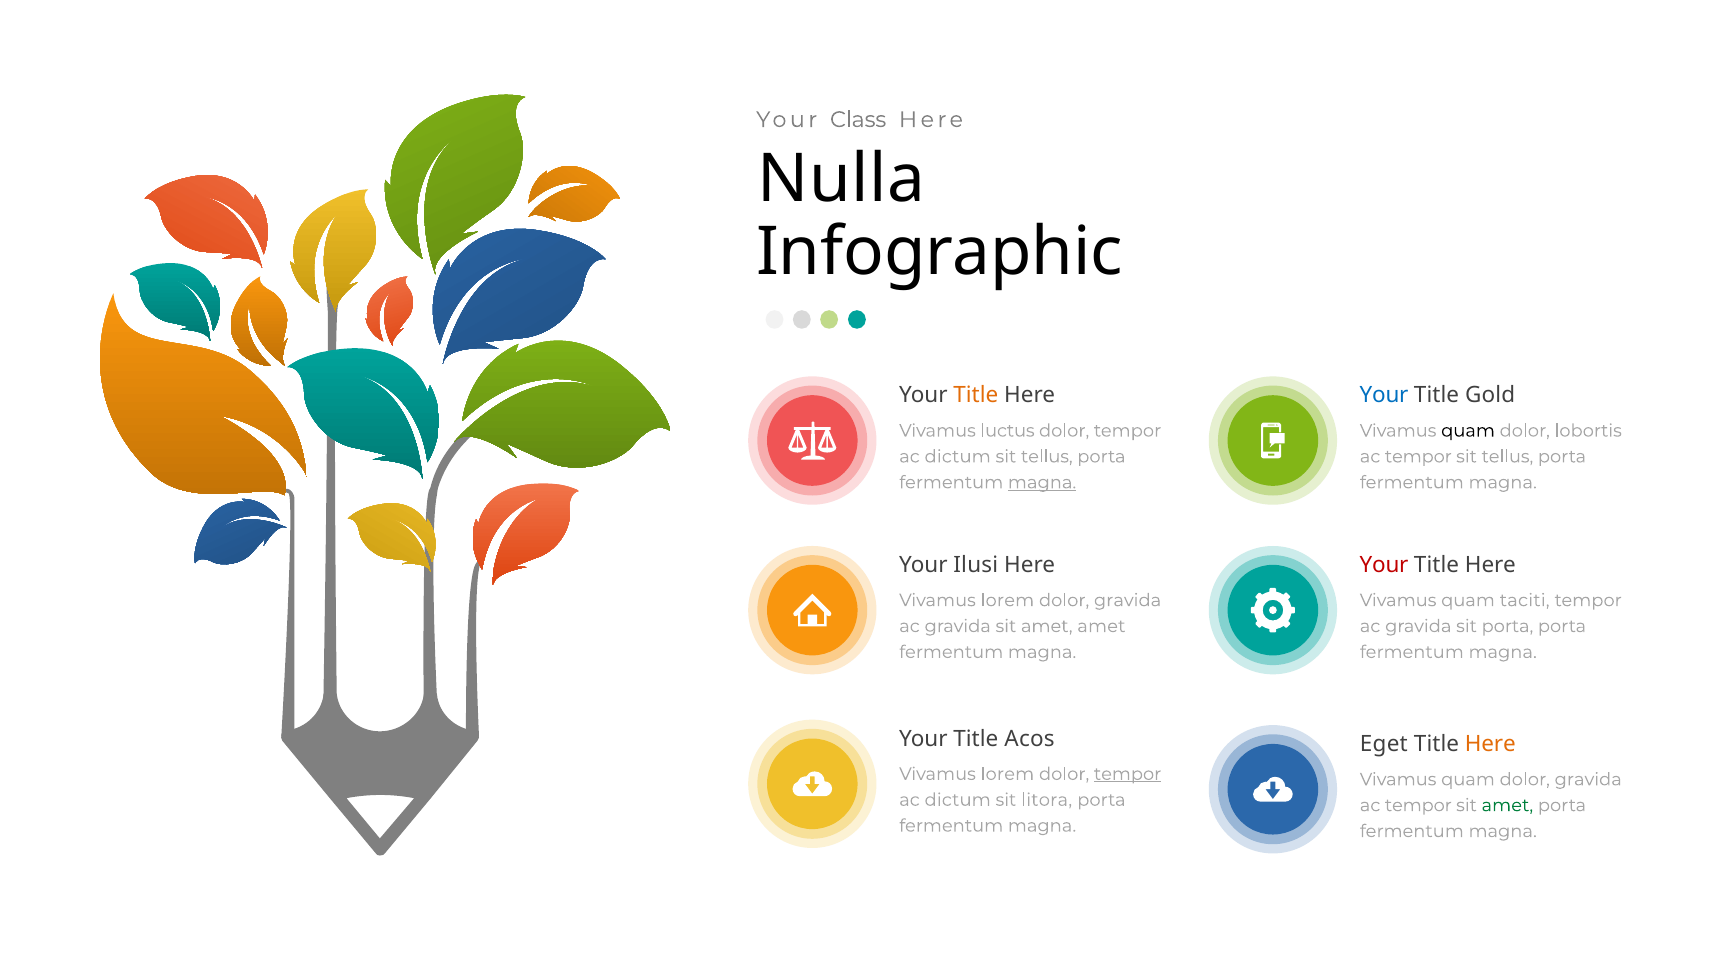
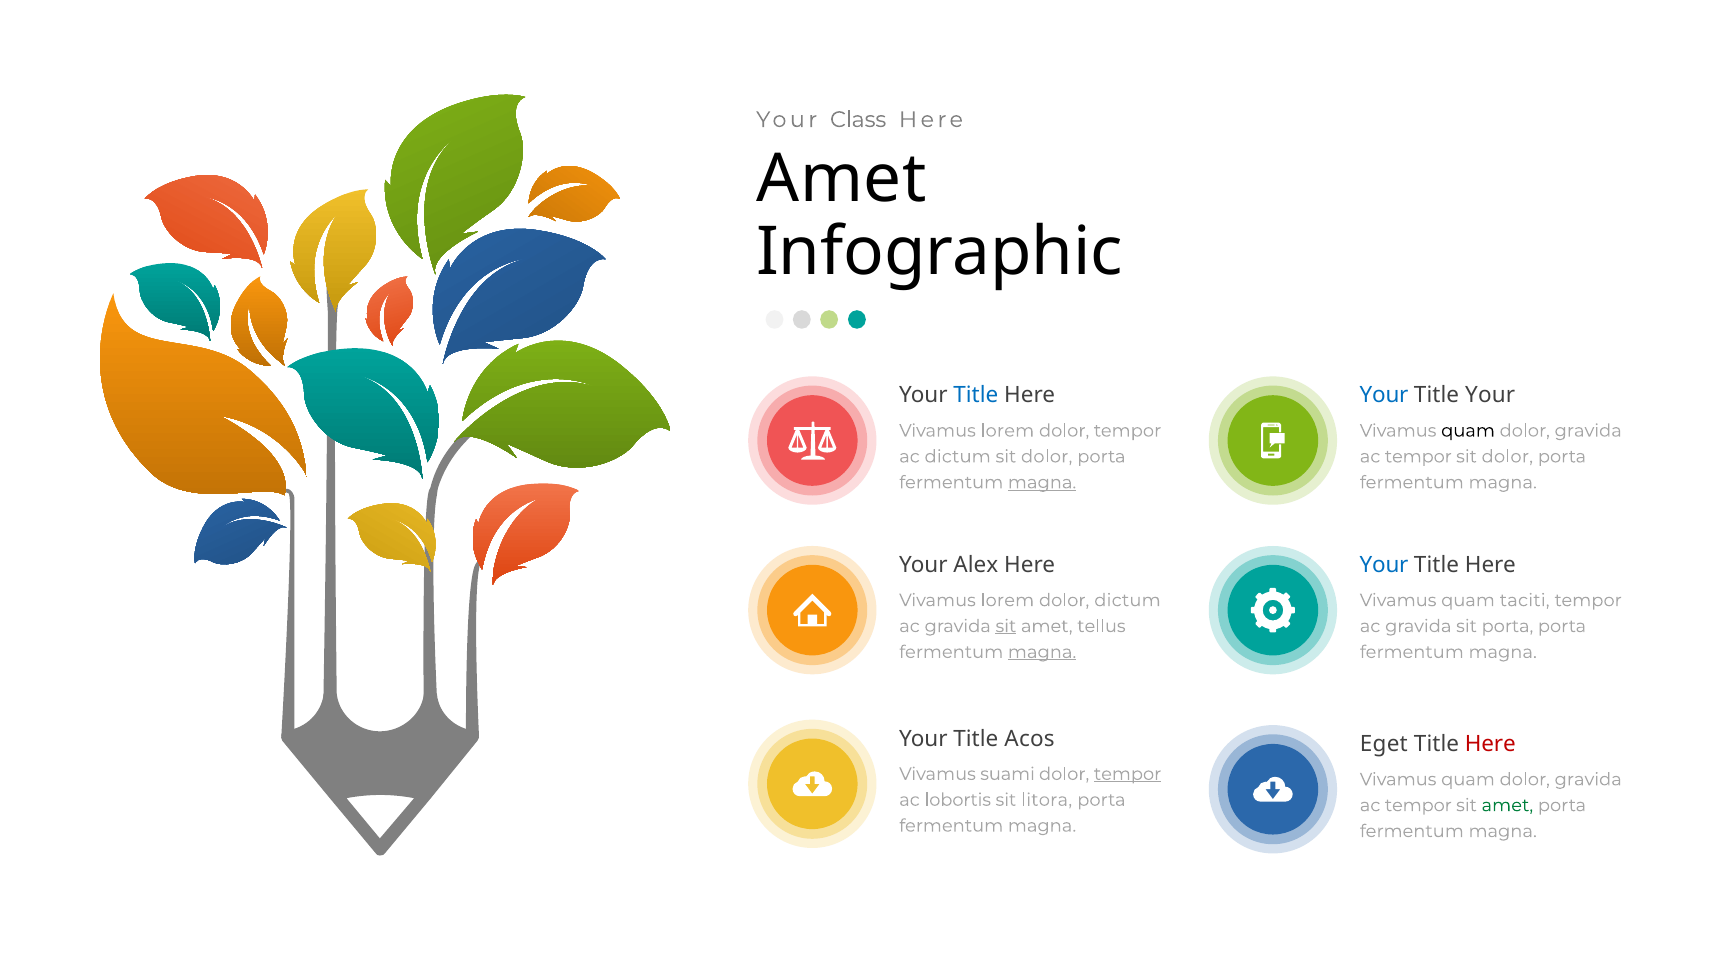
Nulla: Nulla -> Amet (842, 179)
Title colour: orange -> blue (976, 395)
Title Gold: Gold -> Your (1490, 395)
luctus: luctus -> lorem (1007, 431)
lobortis: lobortis -> gravida (1588, 431)
tellus: tellus -> dolor (1047, 456)
tellus: tellus -> dolor (1507, 456)
Ilusi: Ilusi -> Alex (976, 565)
Your colour: red -> blue (1384, 565)
gravida: gravida -> dictum (1127, 600)
sit underline: none -> present (1006, 626)
amet amet: amet -> tellus (1101, 626)
magna underline: none -> present (1042, 652)
Here colour: orange -> red (1490, 744)
lorem: lorem -> suami (1008, 774)
dictum: dictum -> lobortis (958, 800)
